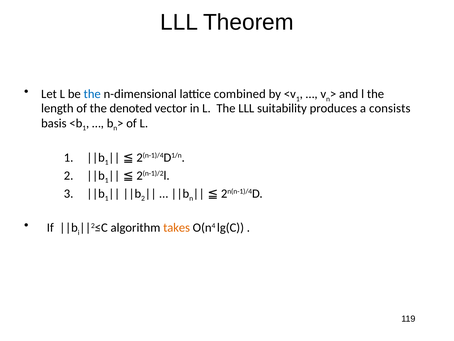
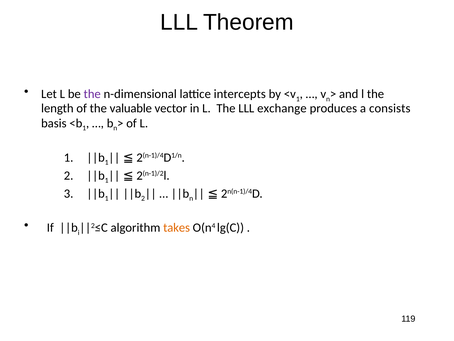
the colour: blue -> purple (92, 94)
combined: combined -> intercepts (240, 94)
denoted: denoted -> valuable (131, 108)
suitability: suitability -> exchange (282, 108)
